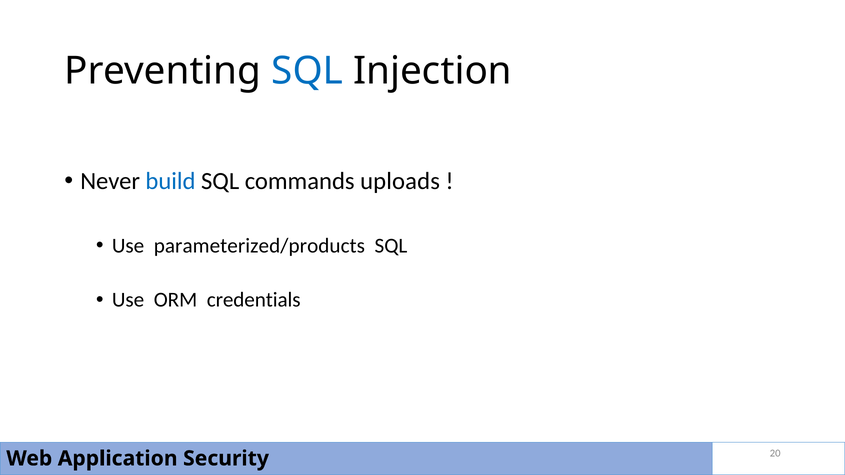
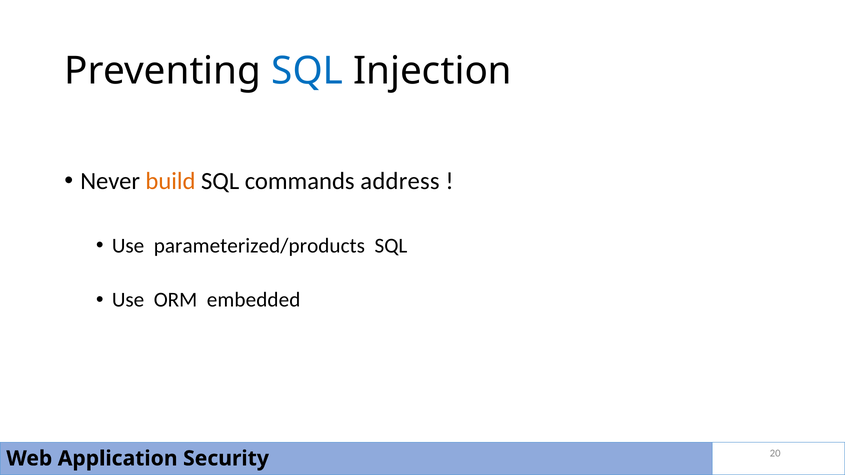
build colour: blue -> orange (170, 181)
uploads: uploads -> address (400, 181)
credentials: credentials -> embedded (254, 300)
